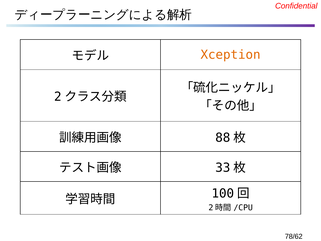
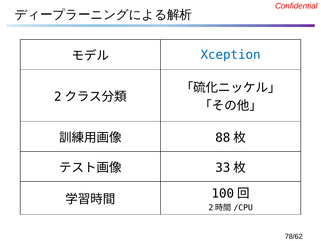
Xception colour: orange -> blue (231, 55)
